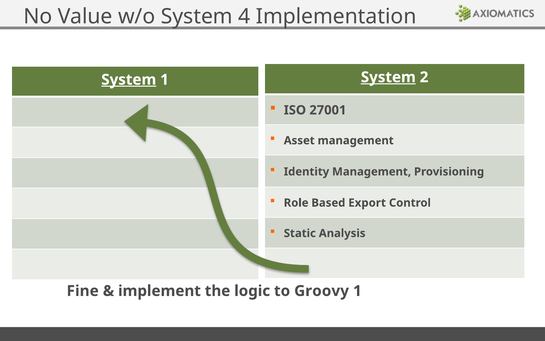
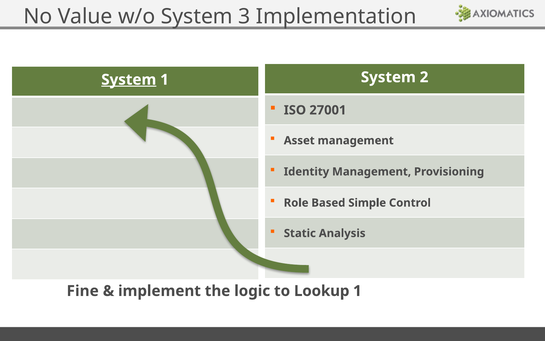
4: 4 -> 3 (244, 16)
System underline: present -> none (388, 77)
Export: Export -> Simple (367, 203)
Groovy: Groovy -> Lookup (322, 291)
